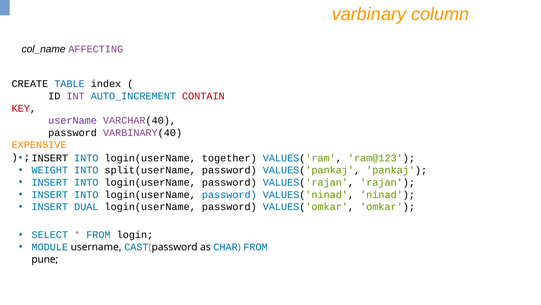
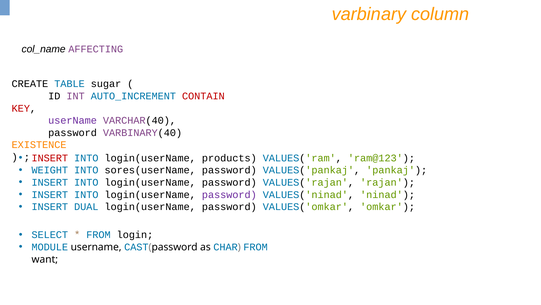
index: index -> sugar (106, 84)
EXPENSIVE: EXPENSIVE -> EXISTENCE (39, 145)
INSERT colour: black -> red (50, 158)
together: together -> products (229, 158)
split(userName: split(userName -> sores(userName (150, 170)
password colour: blue -> purple (229, 194)
pune: pune -> want (45, 259)
